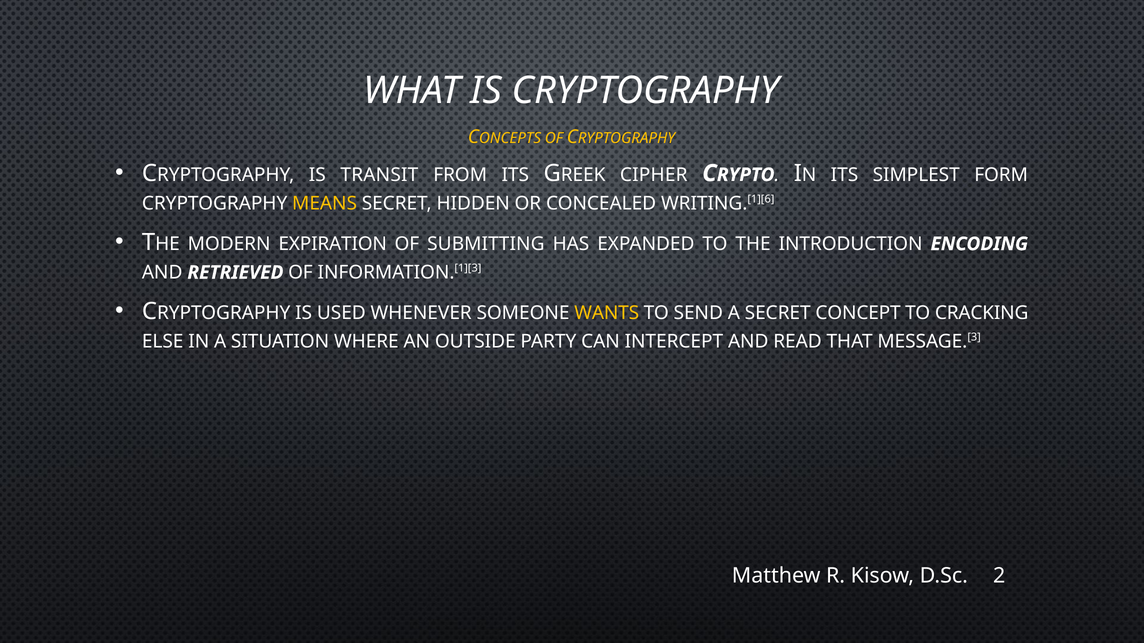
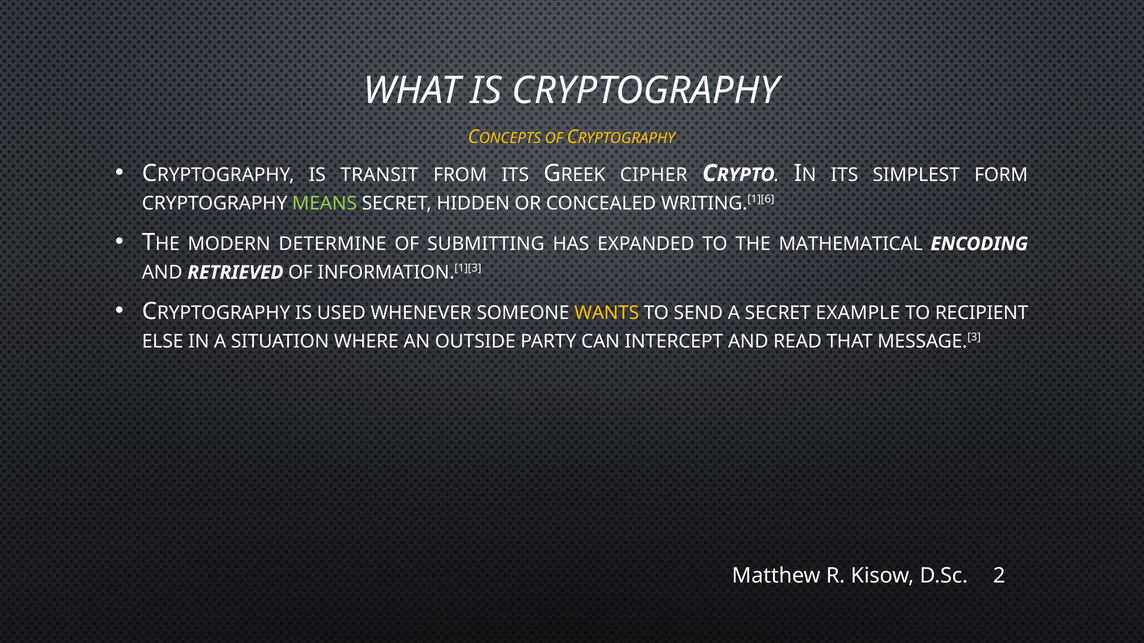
MEANS colour: yellow -> light green (325, 204)
EXPIRATION: EXPIRATION -> DETERMINE (333, 244)
INTRODUCTION: INTRODUCTION -> MATHEMATICAL (851, 244)
CONCEPT: CONCEPT -> EXAMPLE (858, 313)
CRACKING: CRACKING -> RECIPIENT (982, 313)
